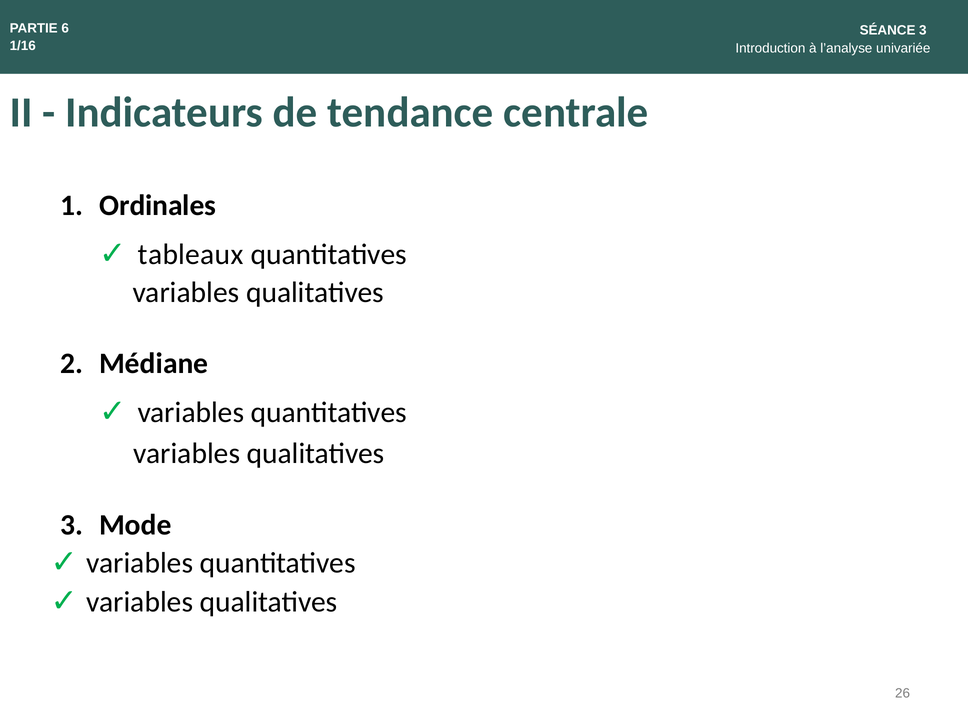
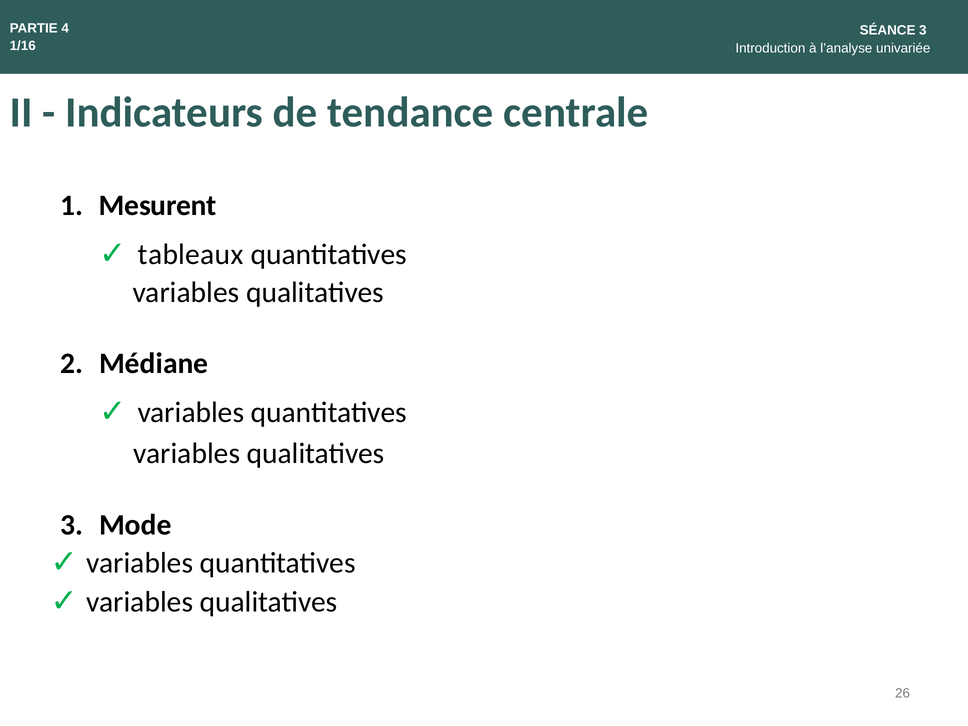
6: 6 -> 4 (65, 28)
Ordinales: Ordinales -> Mesurent (158, 206)
